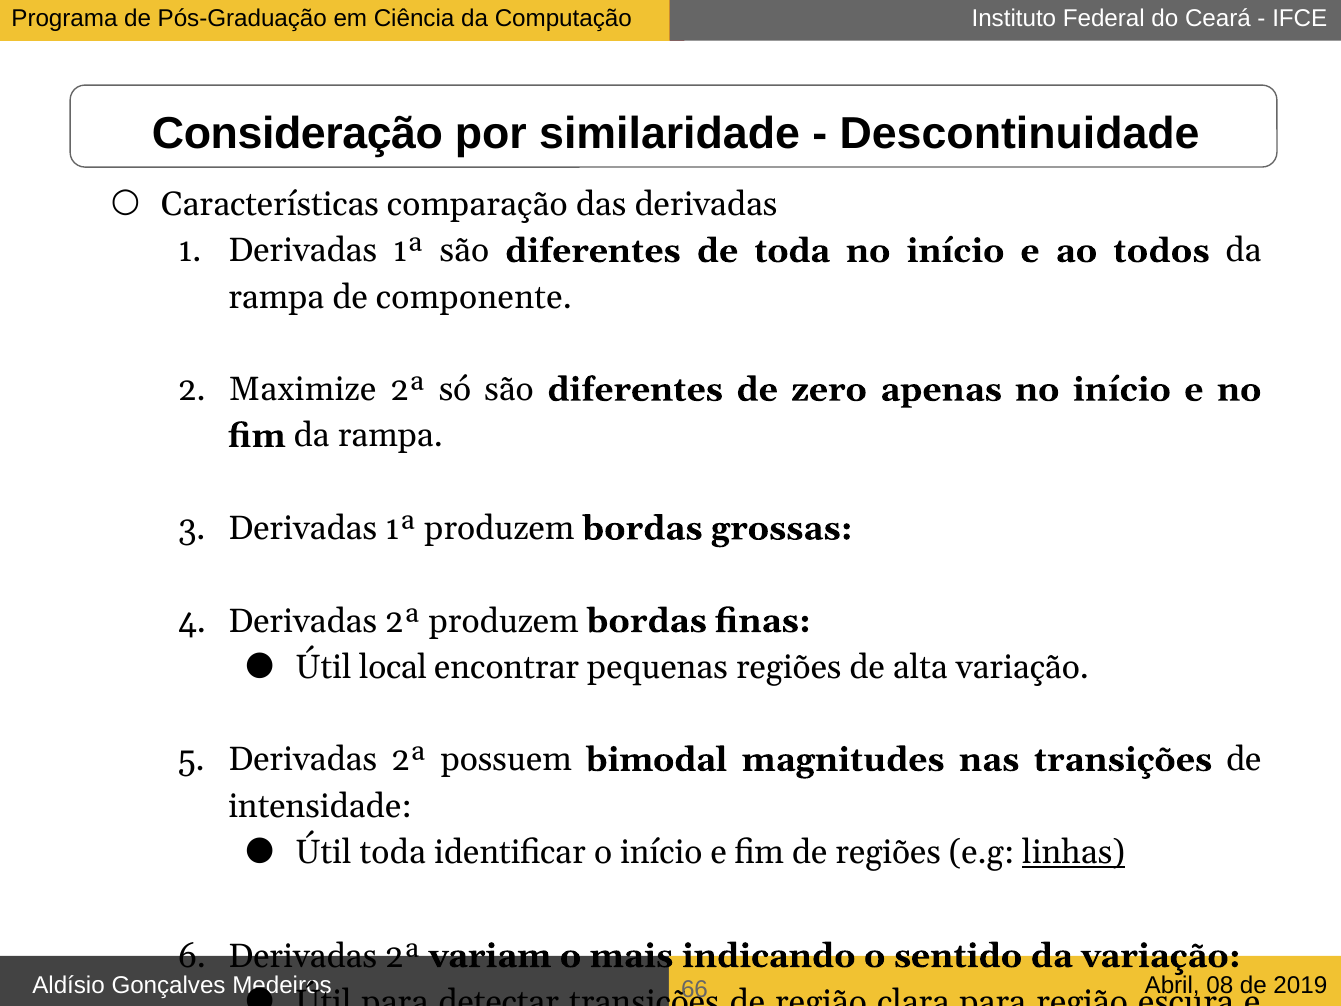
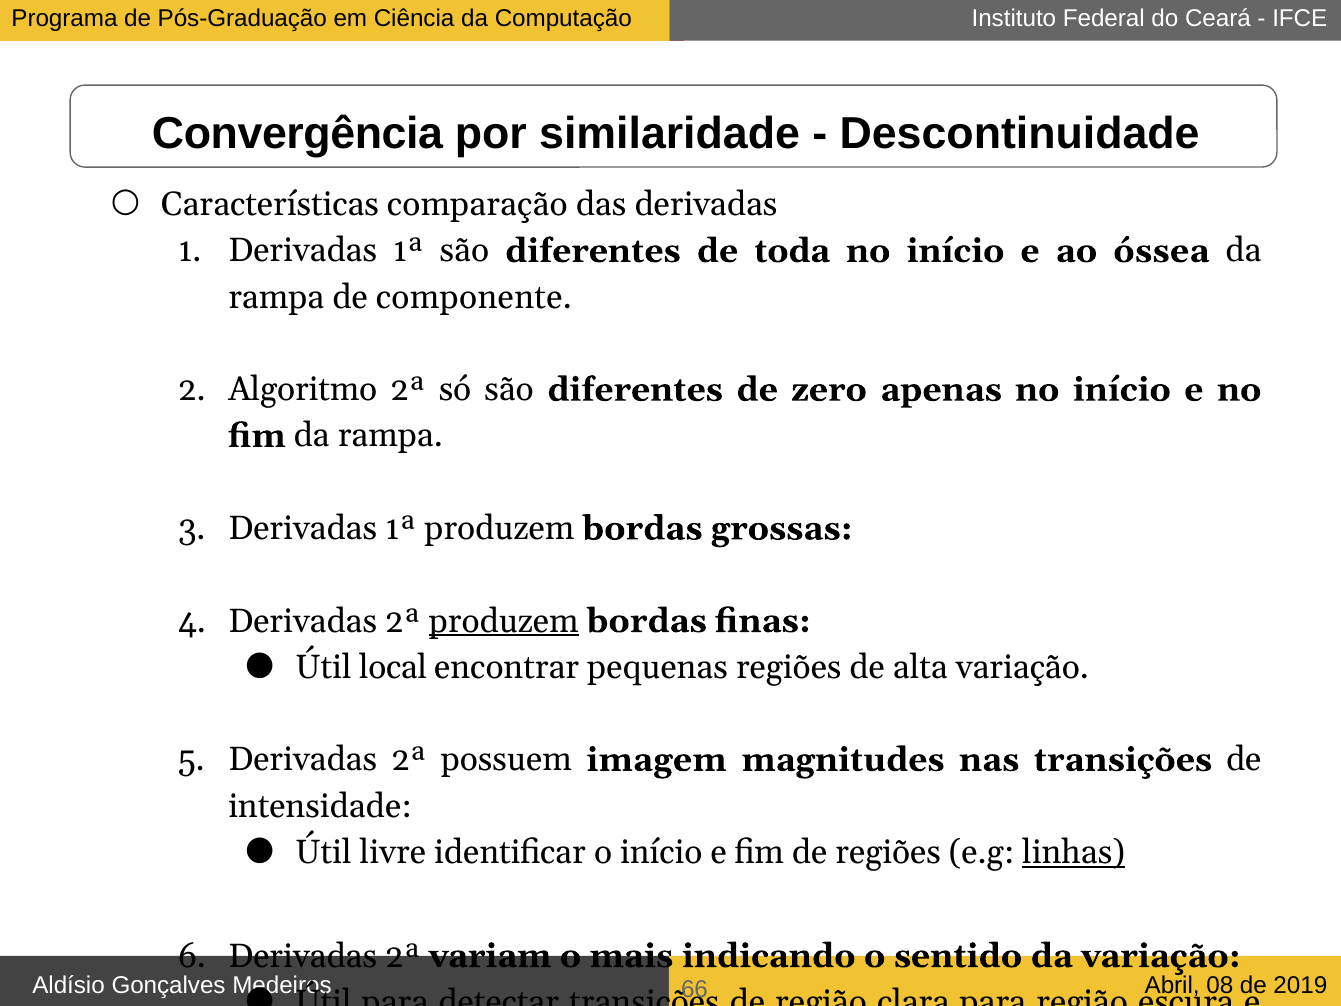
Consideração: Consideração -> Convergência (297, 133)
todos: todos -> óssea (1161, 251)
Maximize: Maximize -> Algoritmo (303, 390)
produzem underline: none -> present (504, 621)
bimodal: bimodal -> imagem (656, 760)
Útil toda: toda -> livre (393, 852)
